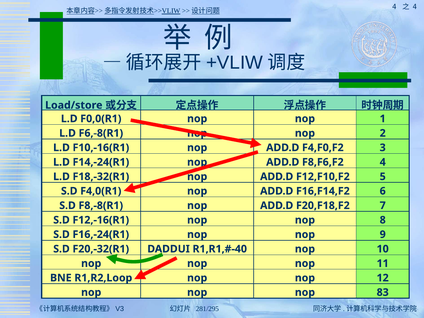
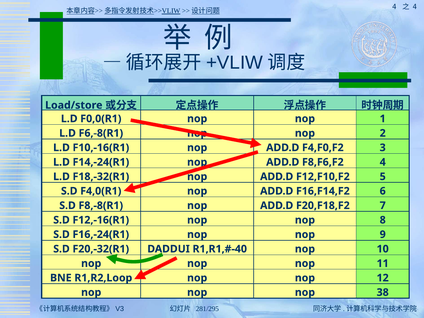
83: 83 -> 38 (383, 292)
